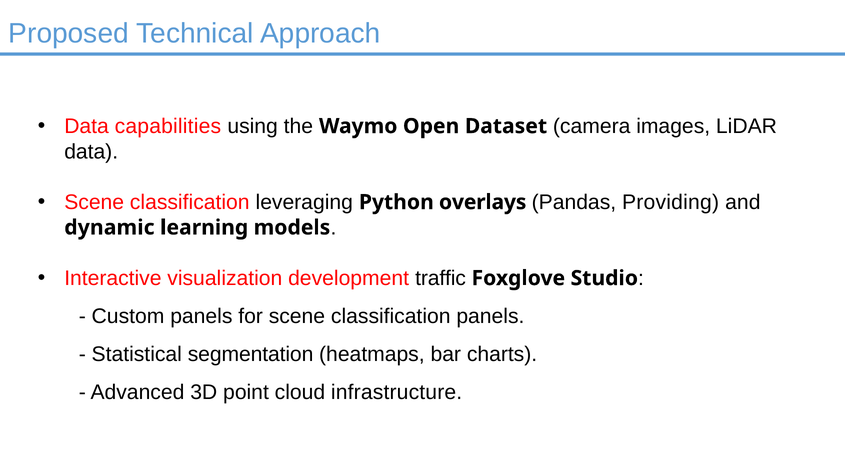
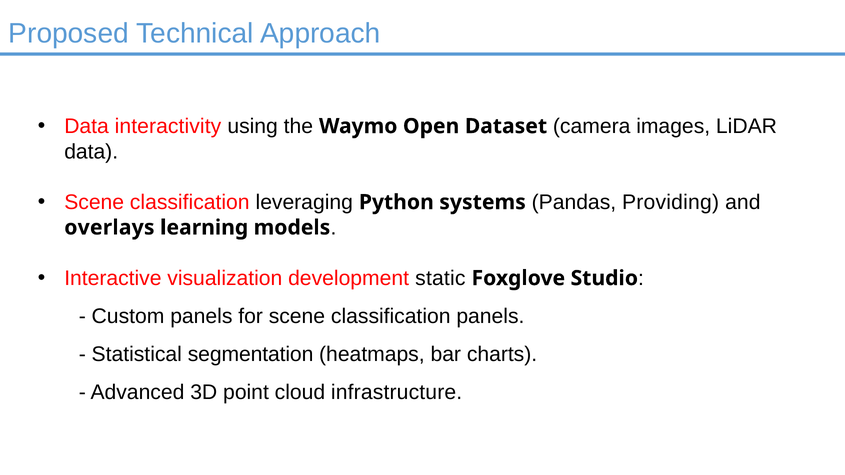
capabilities: capabilities -> interactivity (168, 126)
overlays: overlays -> systems (483, 202)
dynamic: dynamic -> overlays (109, 228)
traffic: traffic -> static (440, 278)
